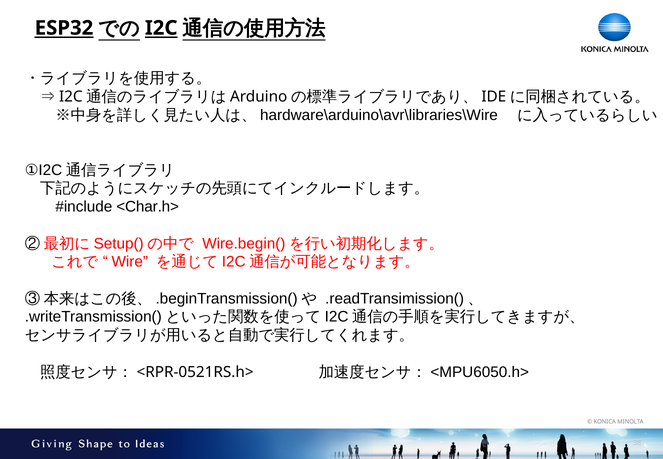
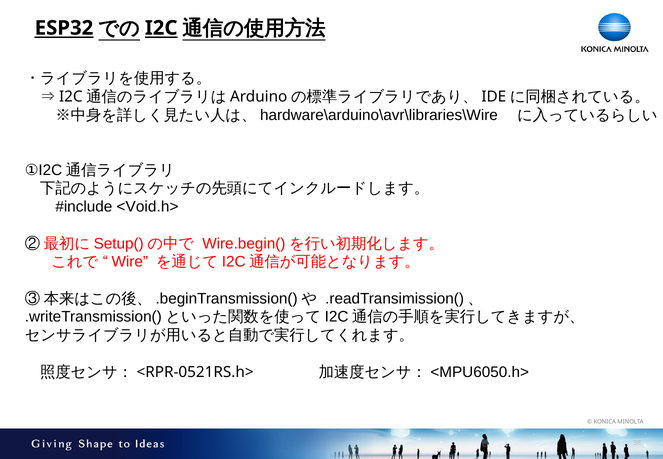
<Char.h>: <Char.h> -> <Void.h> (148, 207)
